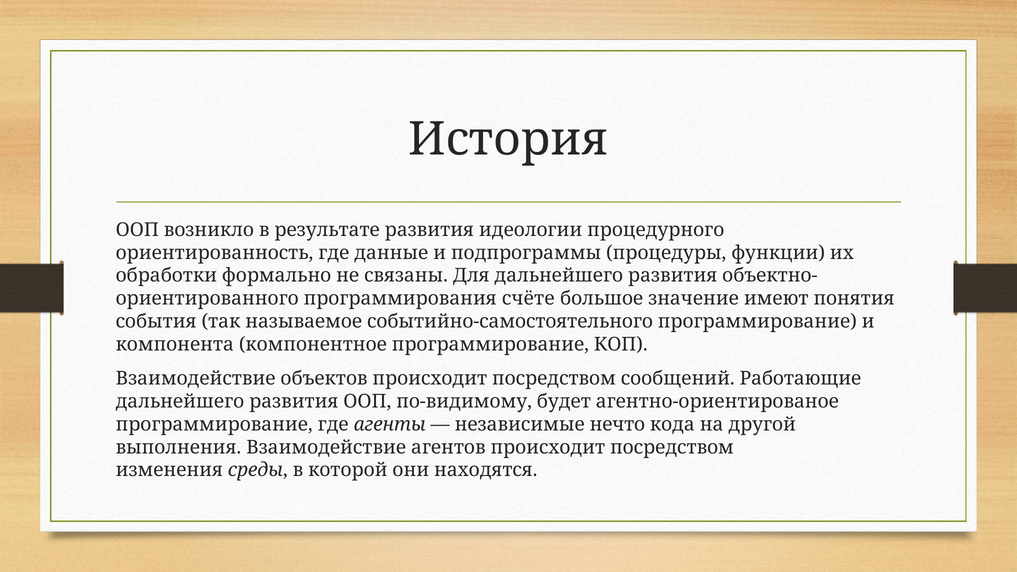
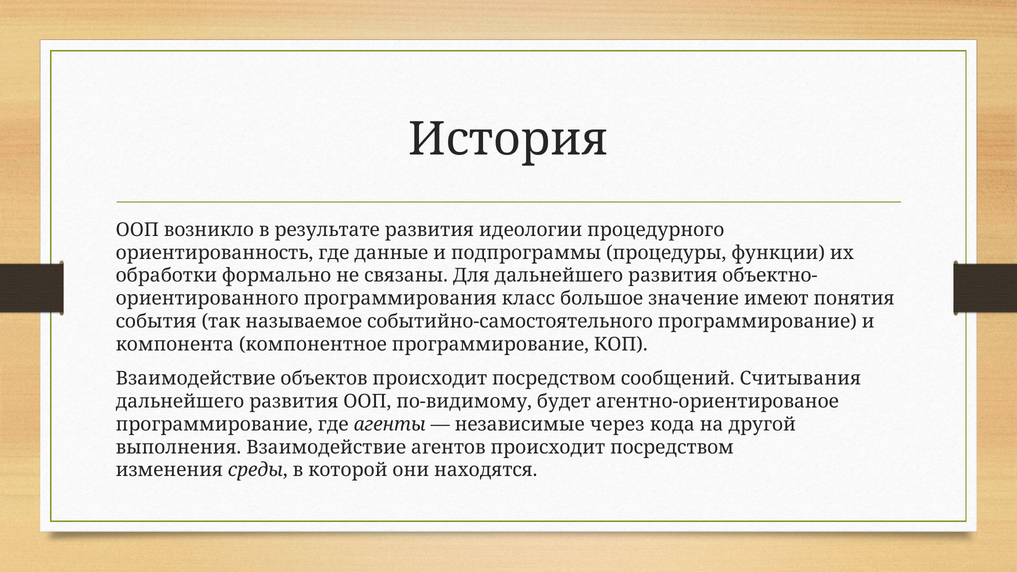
счёте: счёте -> класс (528, 299)
Работающие: Работающие -> Считывания (800, 379)
нечто: нечто -> через (617, 424)
